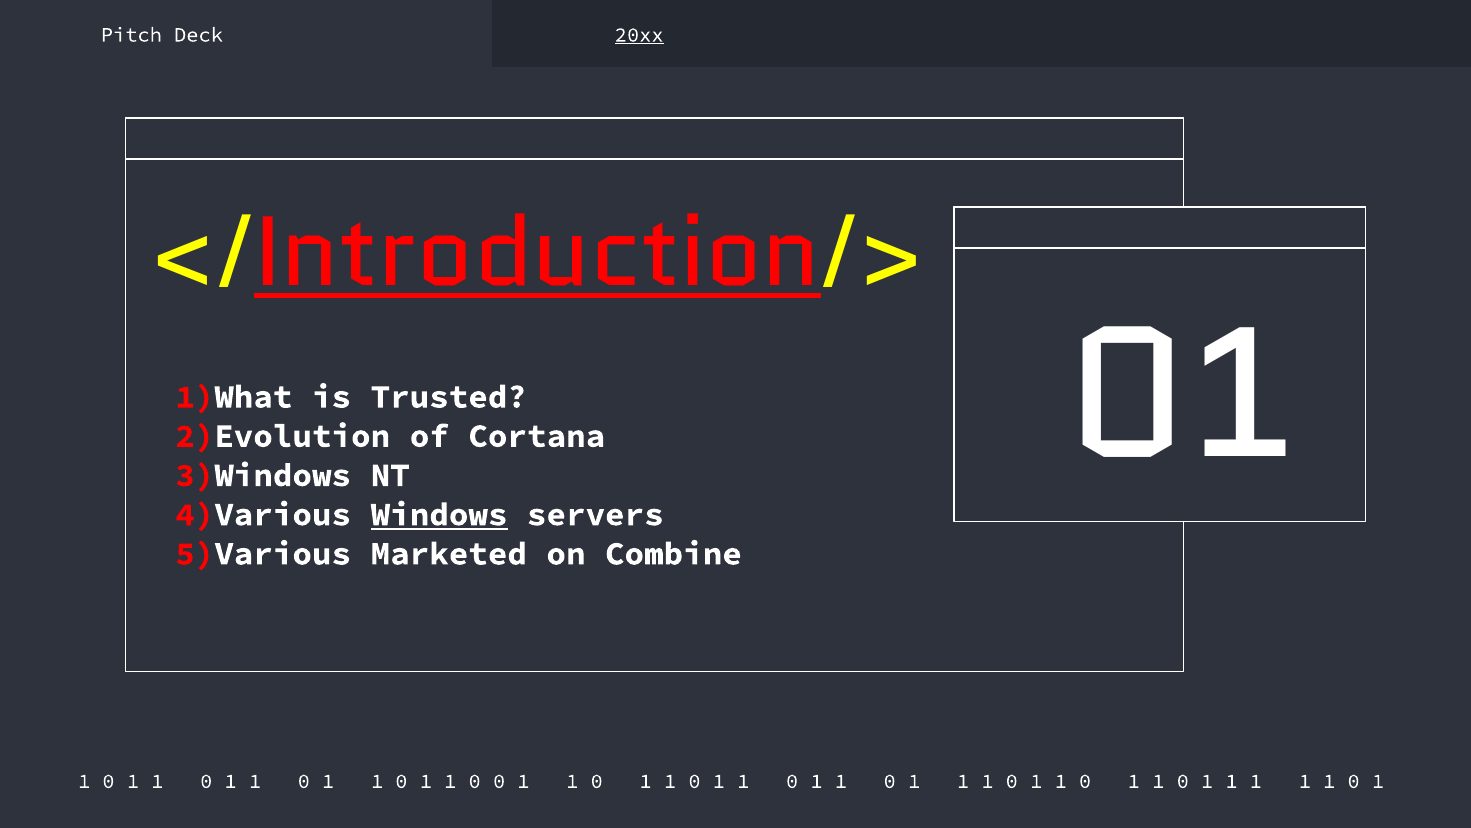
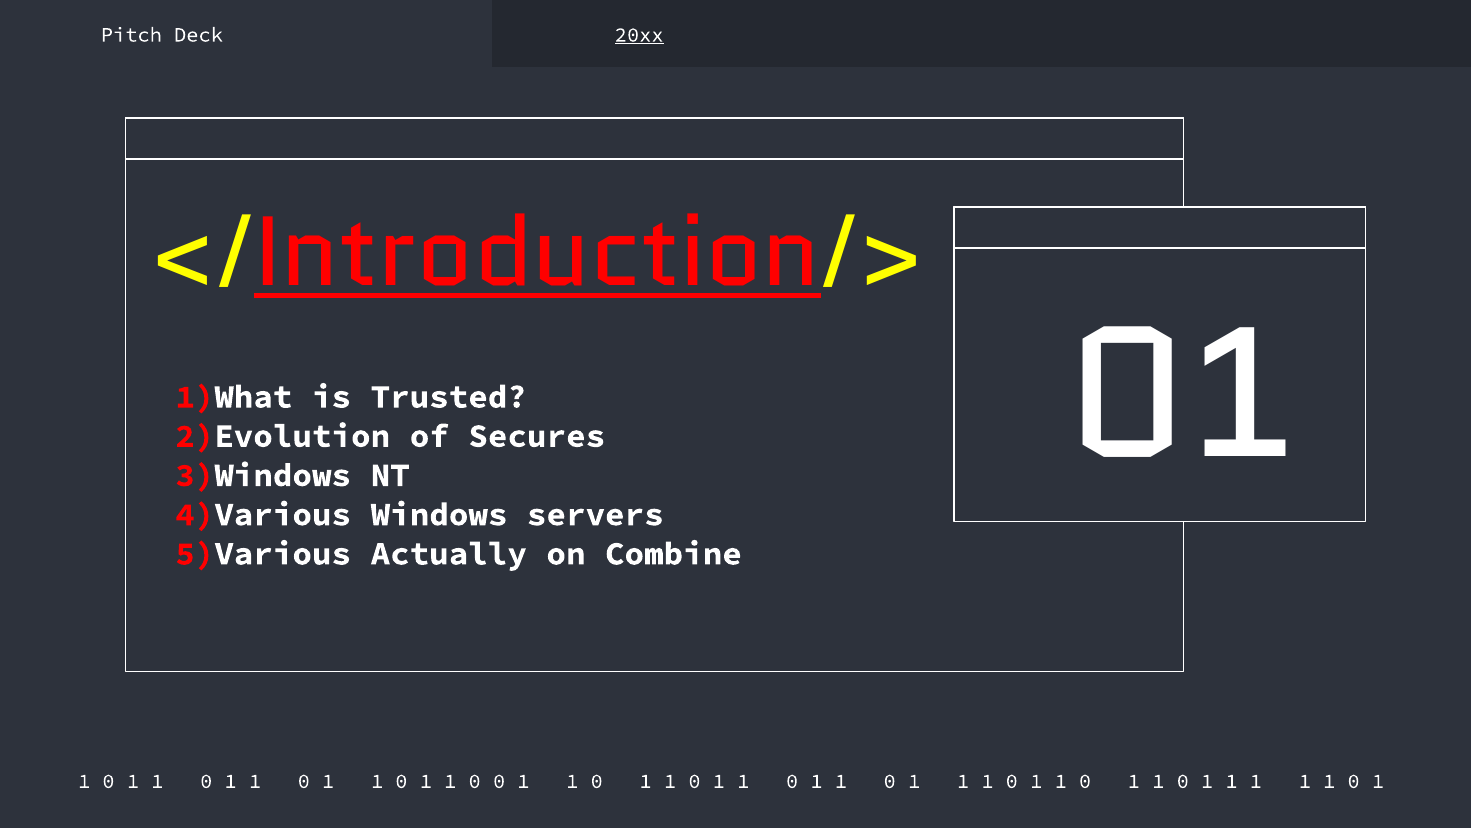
Cortana: Cortana -> Secures (537, 436)
Windows underline: present -> none (439, 514)
Marketed: Marketed -> Actually (449, 553)
